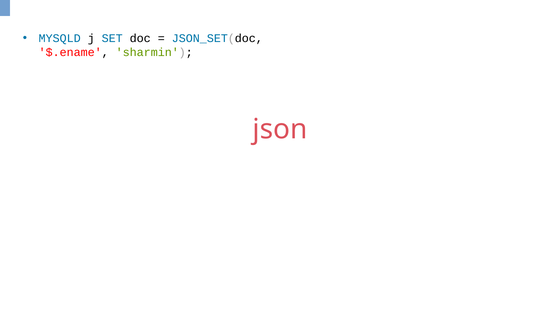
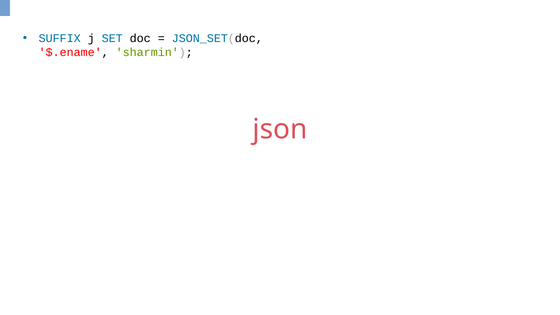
MYSQLD: MYSQLD -> SUFFIX (60, 38)
